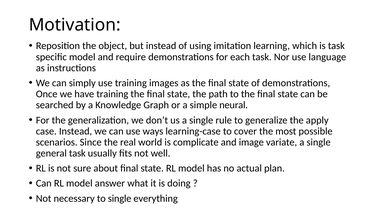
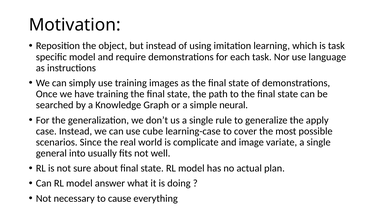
ways: ways -> cube (153, 131)
general task: task -> into (77, 153)
to single: single -> cause (120, 198)
